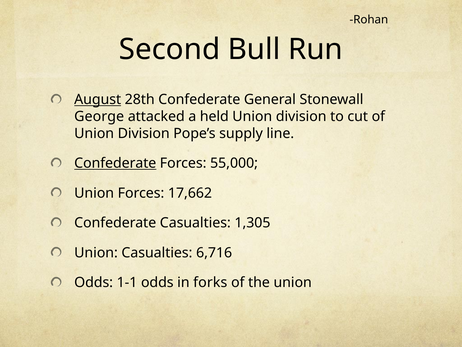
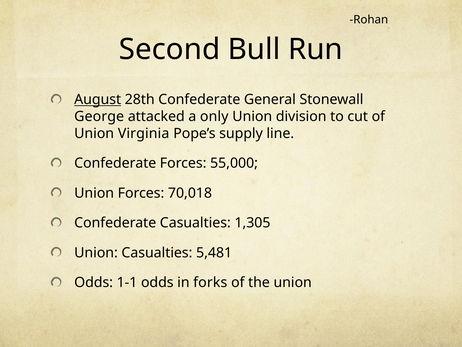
held: held -> only (214, 116)
Division: Division -> Virginia (144, 133)
Confederate underline: present -> none (115, 163)
17,662: 17,662 -> 70,018 (190, 193)
6,716: 6,716 -> 5,481 (214, 252)
